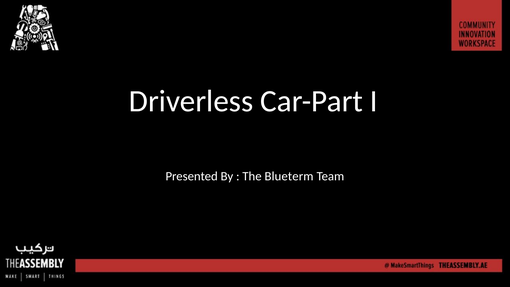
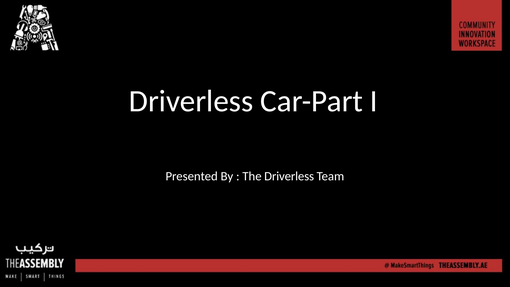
The Blueterm: Blueterm -> Driverless (289, 176)
